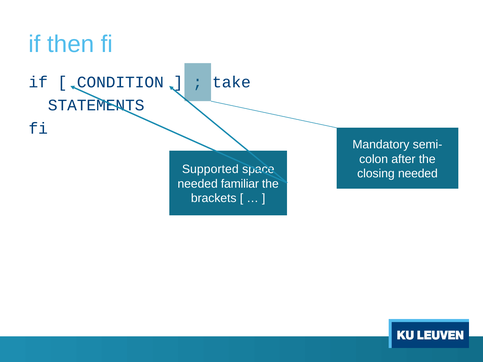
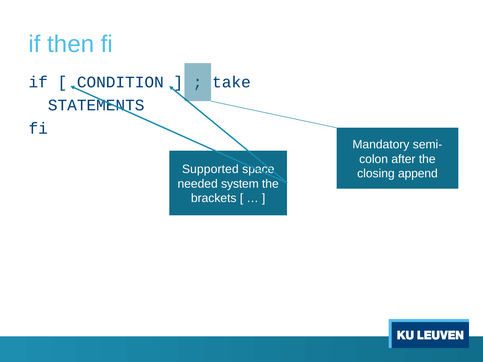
closing needed: needed -> append (418, 174)
familiar: familiar -> system (240, 184)
